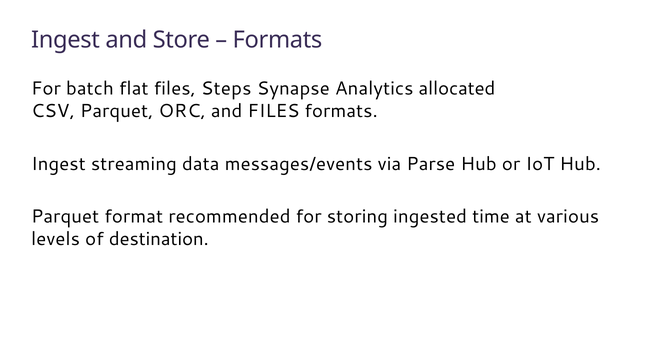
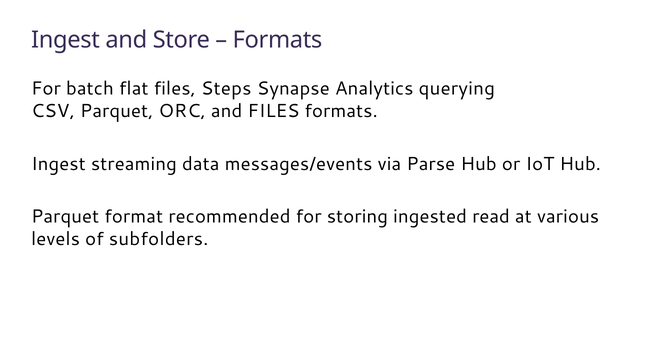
allocated: allocated -> querying (457, 89)
time: time -> read (491, 217)
destination: destination -> subfolders (159, 239)
